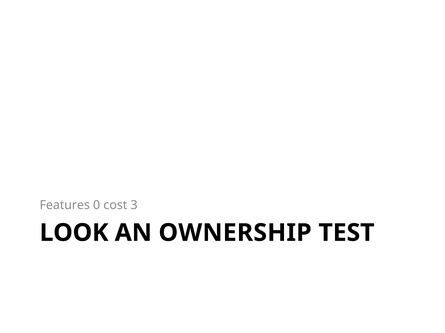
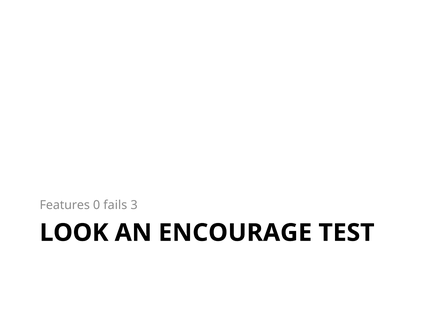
cost: cost -> fails (115, 206)
OWNERSHIP: OWNERSHIP -> ENCOURAGE (235, 233)
